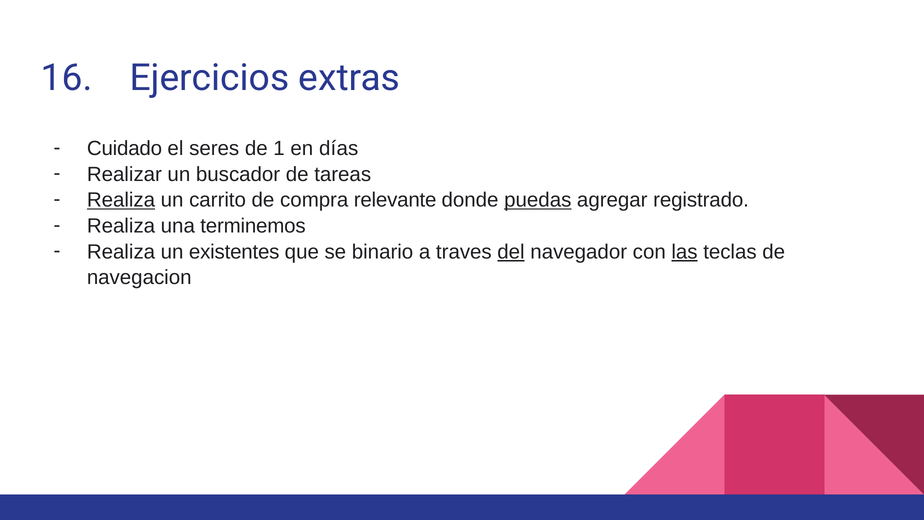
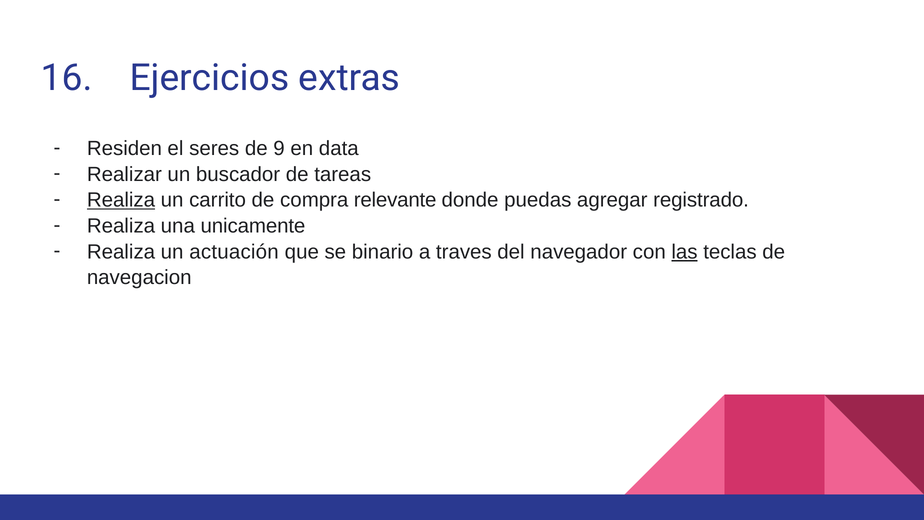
Cuidado: Cuidado -> Residen (124, 148)
1: 1 -> 9 (279, 148)
días: días -> data (339, 148)
puedas underline: present -> none (538, 200)
terminemos: terminemos -> unicamente (253, 226)
existentes: existentes -> actuación (234, 252)
del underline: present -> none (511, 252)
